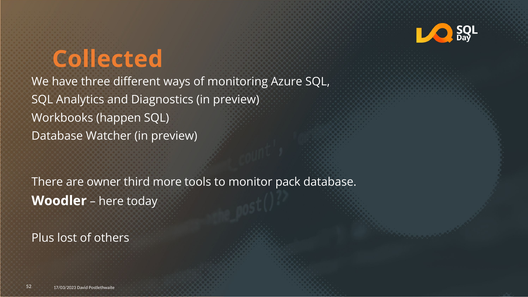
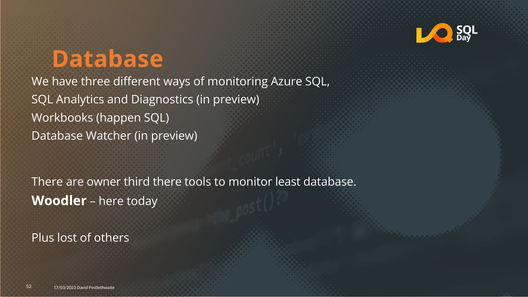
Collected: Collected -> Database (108, 59)
third more: more -> there (167, 182)
pack: pack -> least (288, 182)
